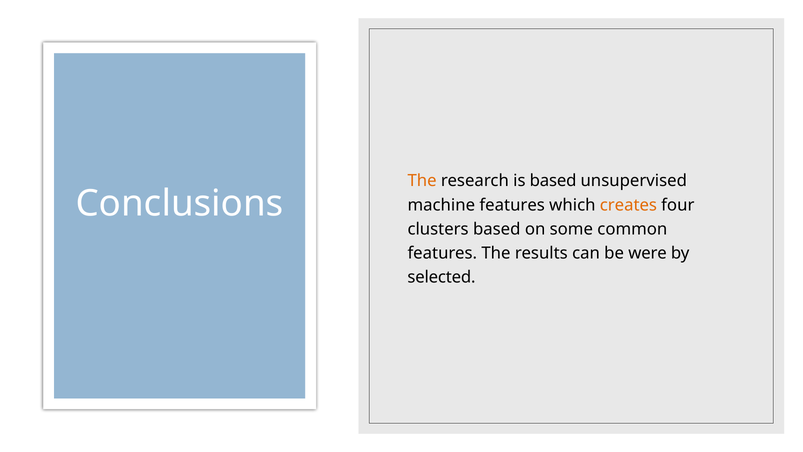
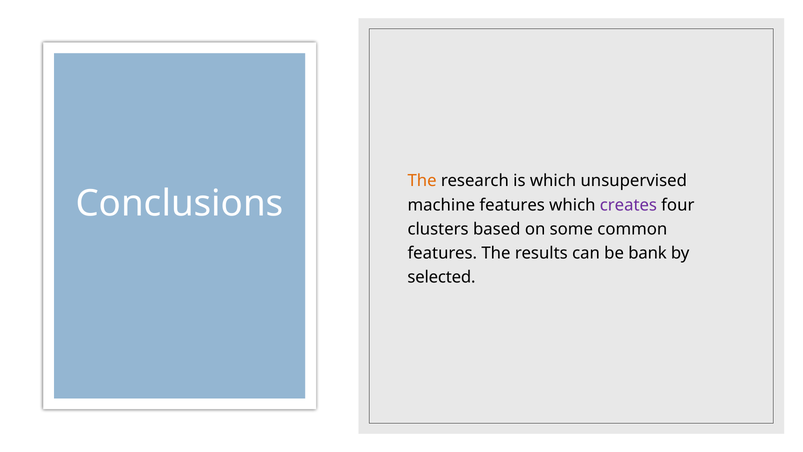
is based: based -> which (553, 181)
creates colour: orange -> purple (628, 205)
were: were -> bank (648, 253)
